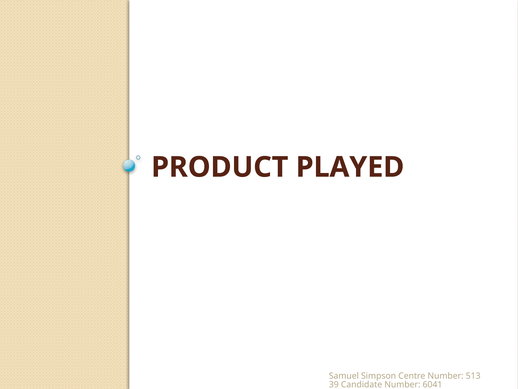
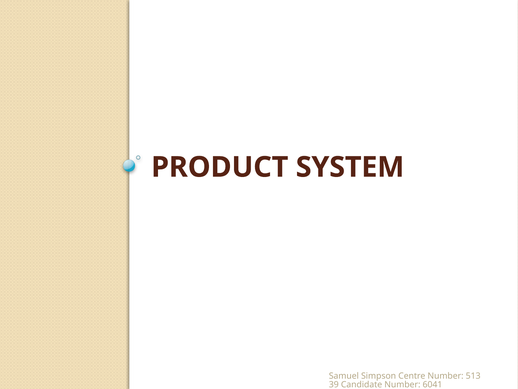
PLAYED: PLAYED -> SYSTEM (350, 167)
